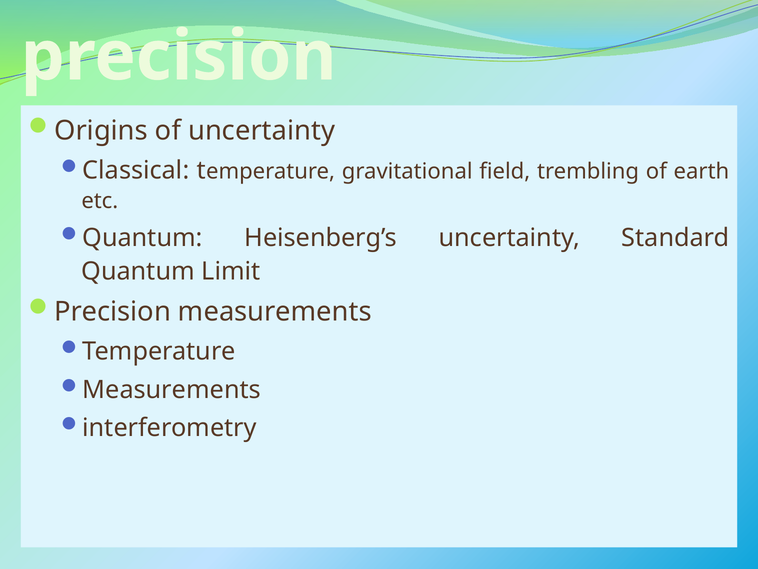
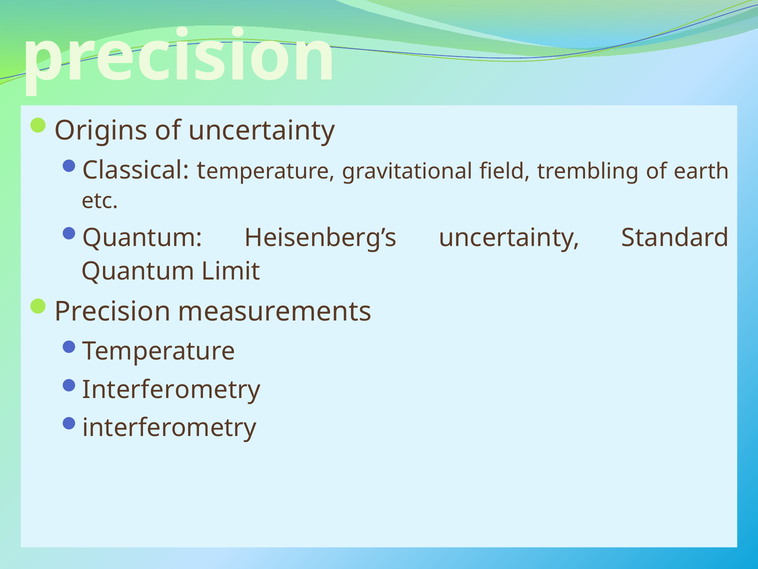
Measurements: Measurements -> Interferometry (172, 389)
